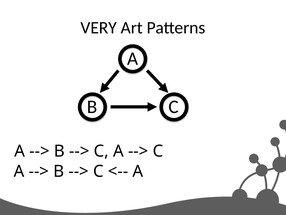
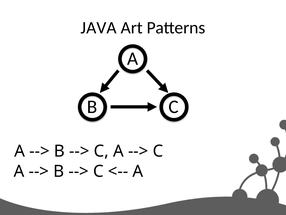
VERY: VERY -> JAVA (99, 28)
